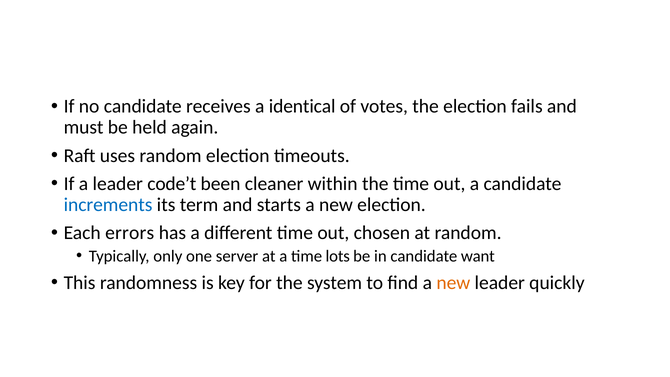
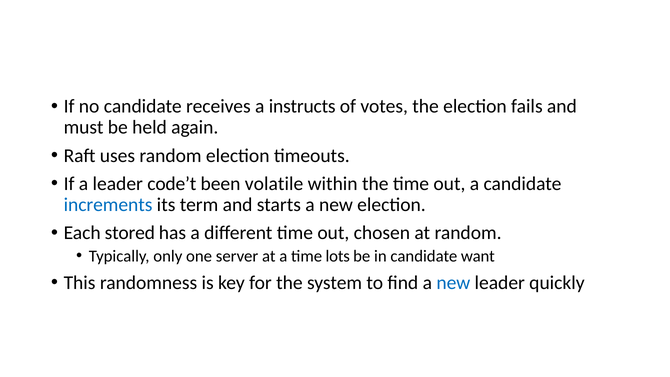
identical: identical -> instructs (302, 106)
cleaner: cleaner -> volatile (274, 184)
errors: errors -> stored (130, 233)
new colour: orange -> blue (453, 283)
